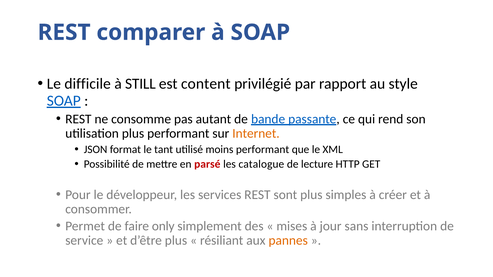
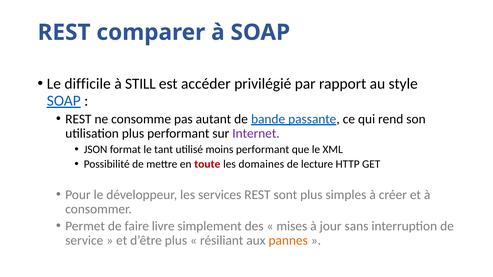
content: content -> accéder (206, 84)
Internet colour: orange -> purple (256, 134)
parsé: parsé -> toute (207, 164)
catalogue: catalogue -> domaines (261, 164)
only: only -> livre (163, 226)
